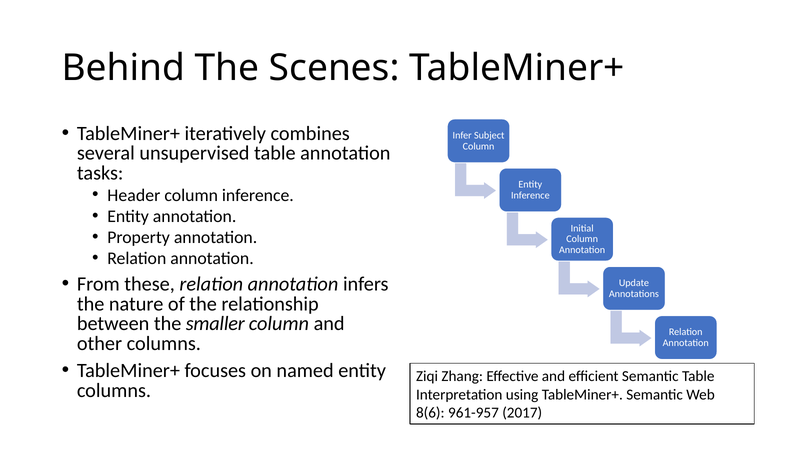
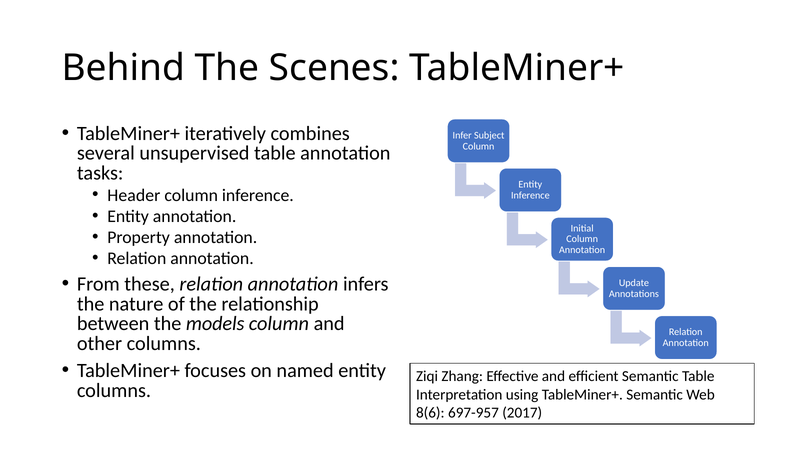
smaller: smaller -> models (215, 323)
961-957: 961-957 -> 697-957 (473, 412)
